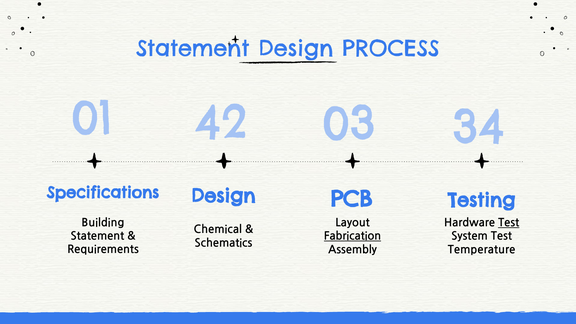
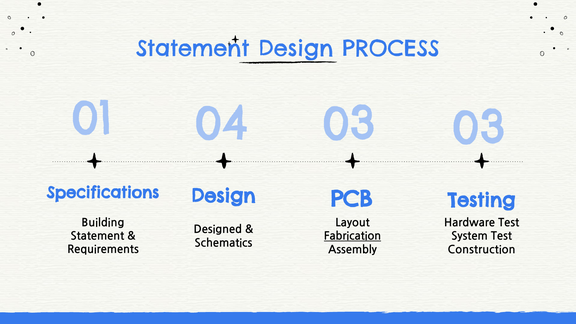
42: 42 -> 04 (221, 124)
03 34: 34 -> 03 (479, 128)
Test underline: present -> none (509, 223)
Chemical: Chemical -> Designed (218, 230)
Temperature: Temperature -> Construction (482, 250)
